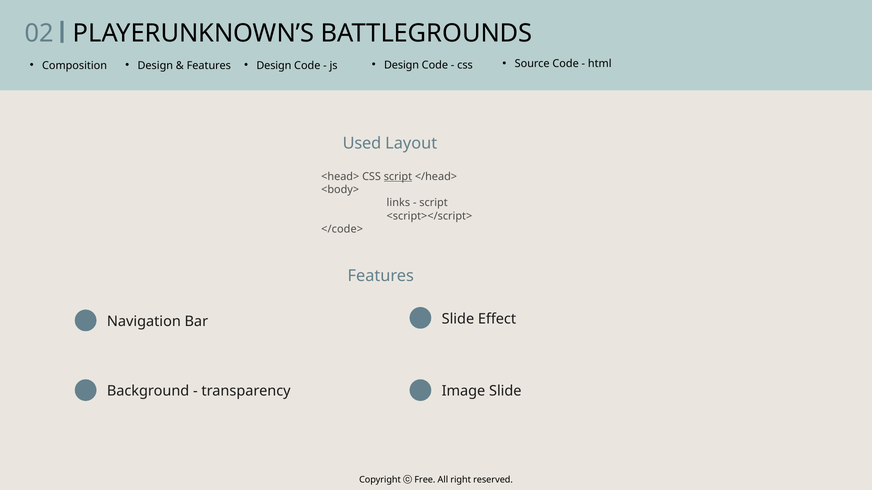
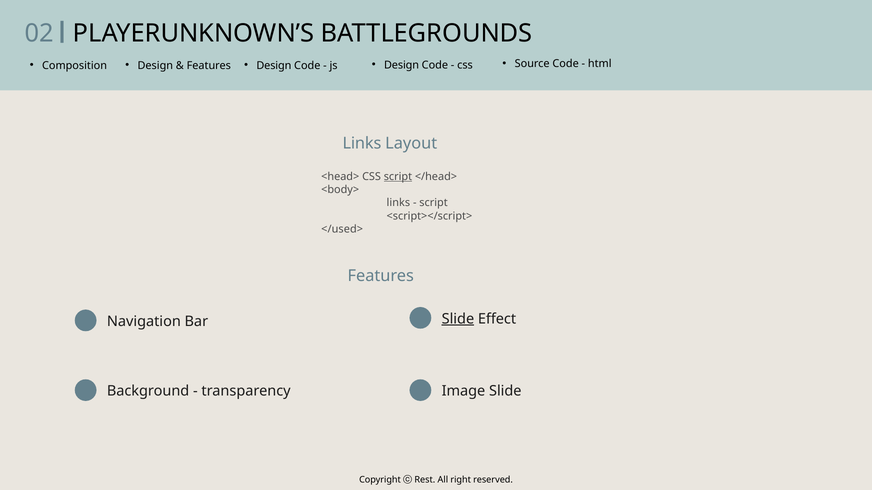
Used: Used -> Links (362, 144)
</code>: </code> -> </used> (342, 229)
Slide underline: none -> present (458, 319)
Free: Free -> Rest (425, 480)
